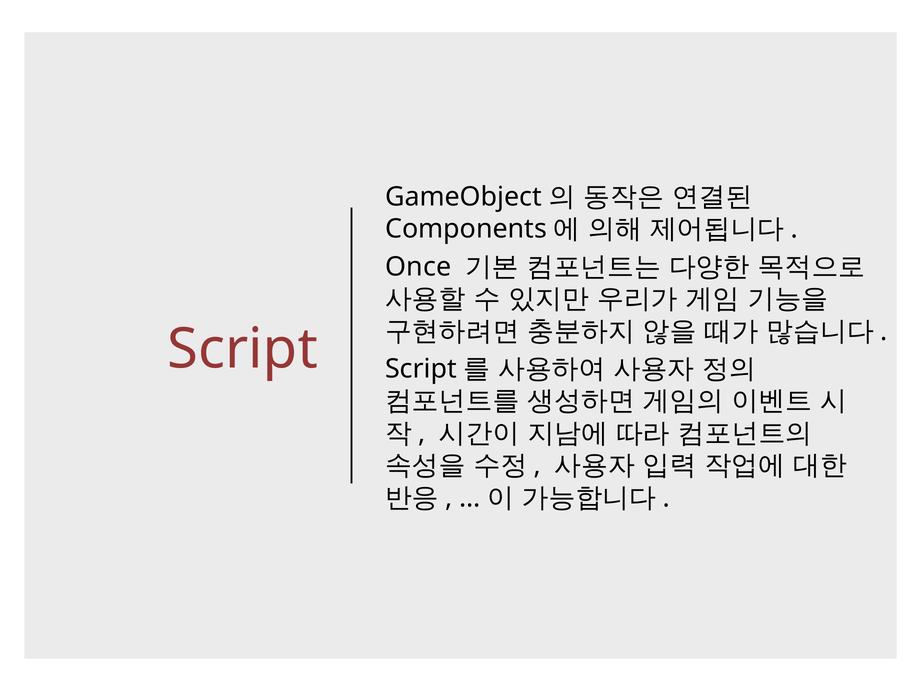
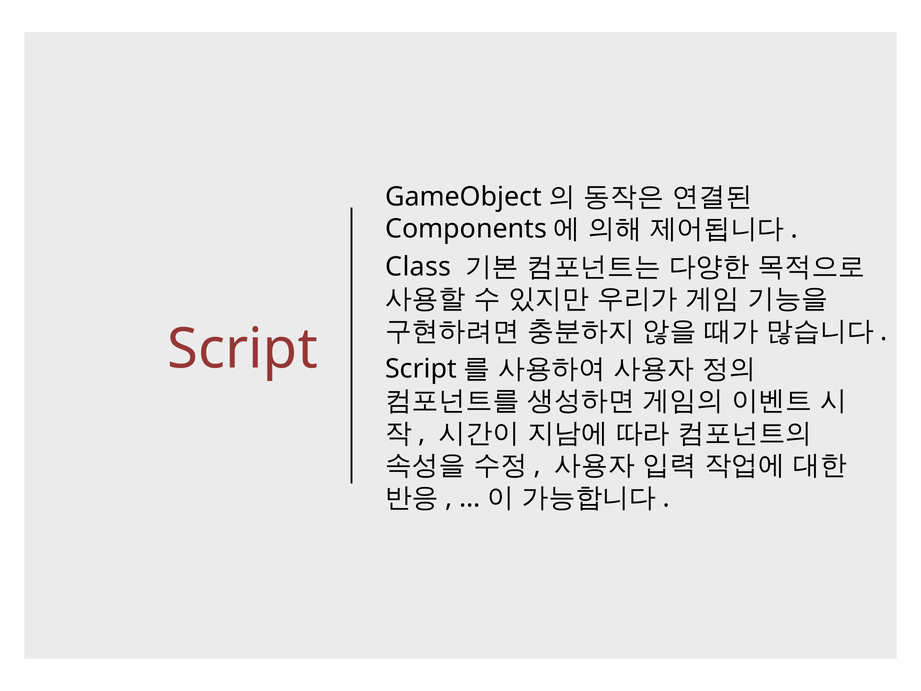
Once: Once -> Class (418, 267)
